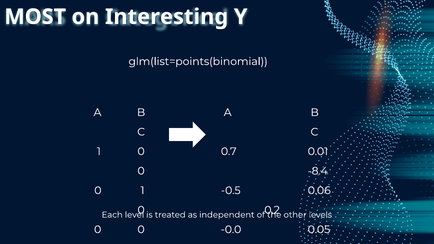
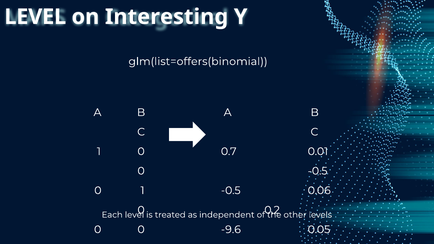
MOST: MOST -> LEVEL (35, 17)
glm(list=points(binomial: glm(list=points(binomial -> glm(list=offers(binomial (198, 62)
-8.4: -8.4 -> -0.5 (318, 171)
-0.0: -0.0 -> -9.6 (231, 230)
